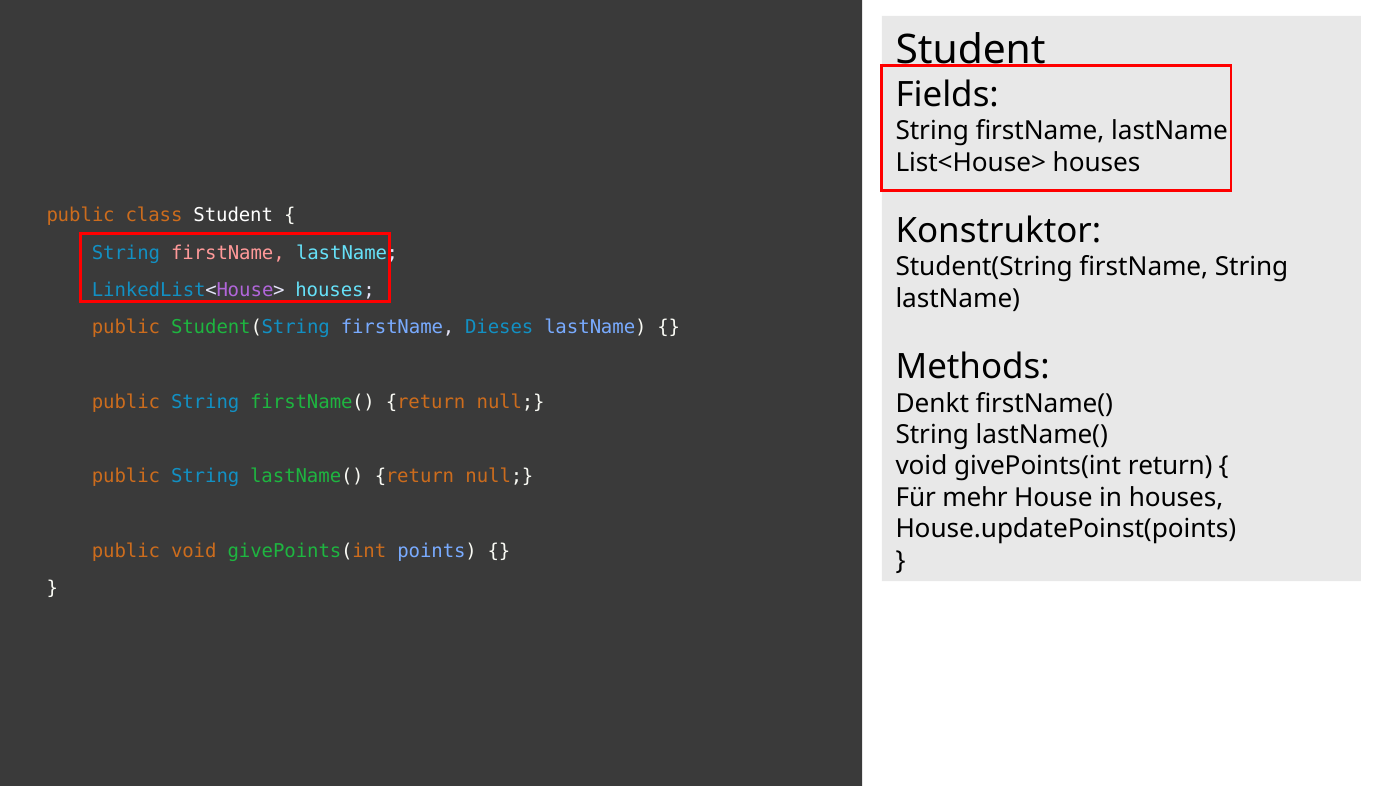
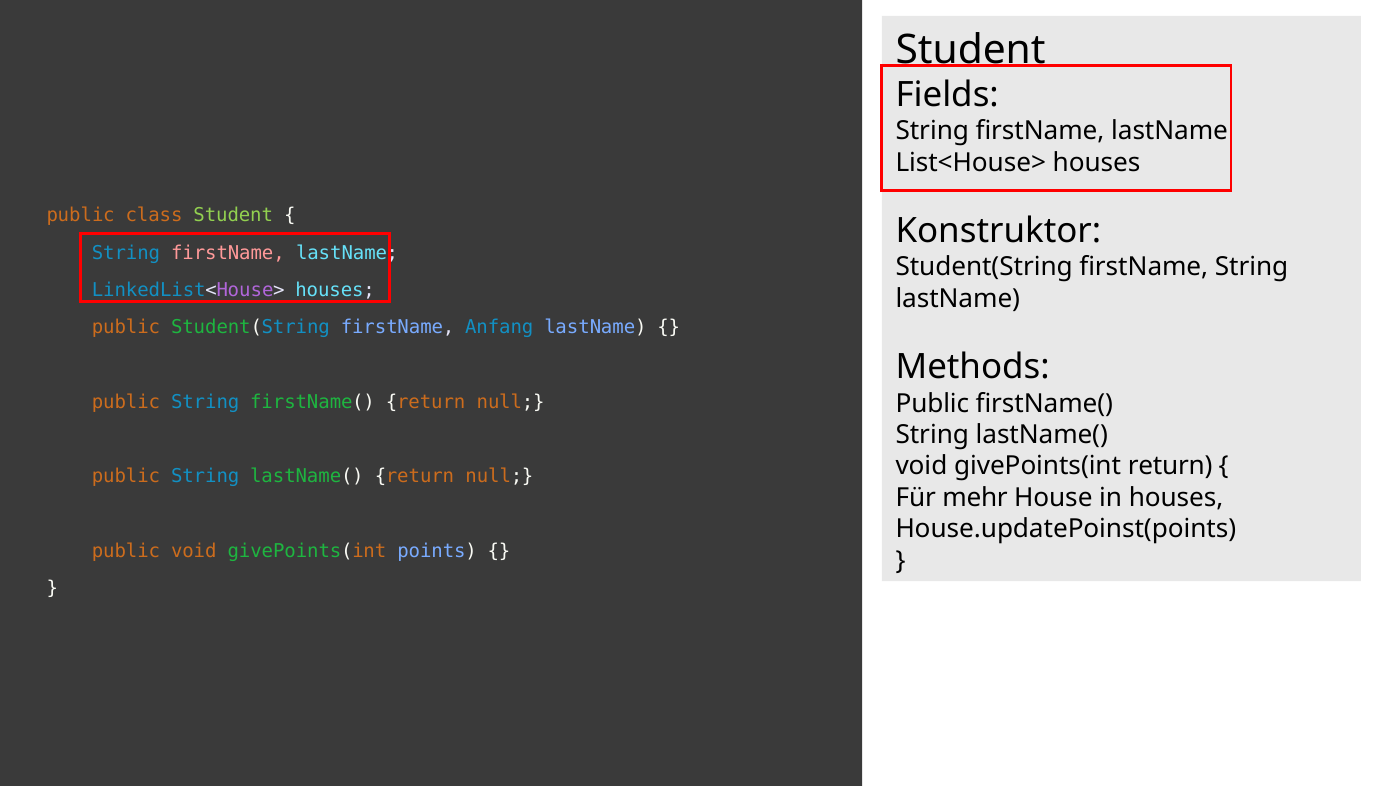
Student colour: white -> light green (233, 215)
Dieses: Dieses -> Anfang (499, 327)
Denkt: Denkt -> Public (932, 403)
